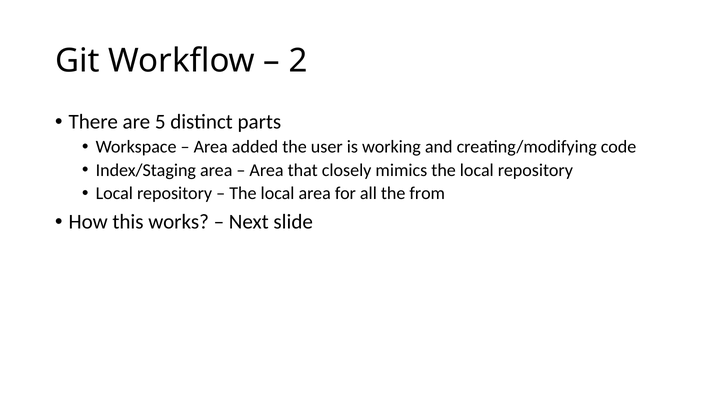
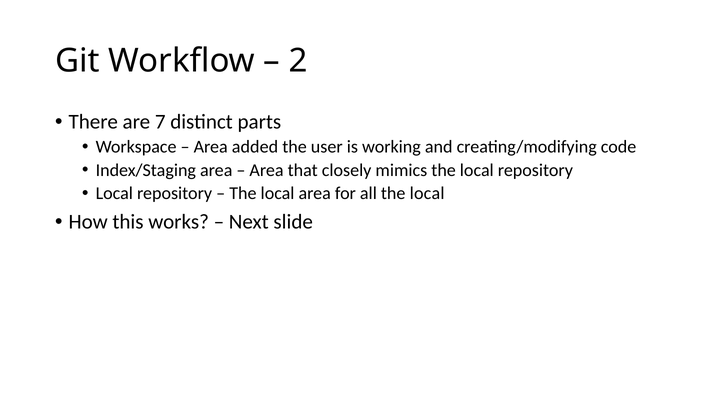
5: 5 -> 7 (160, 122)
all the from: from -> local (427, 193)
